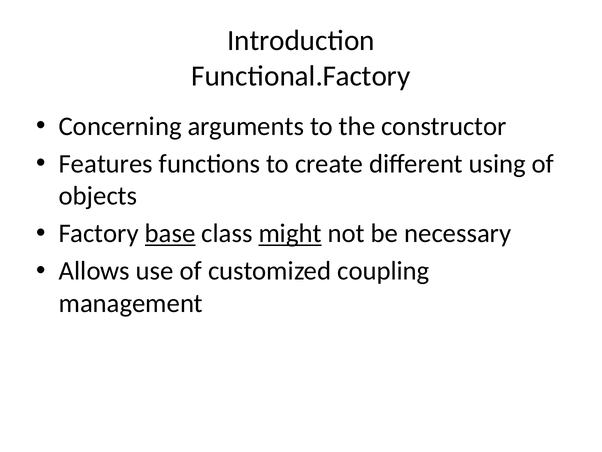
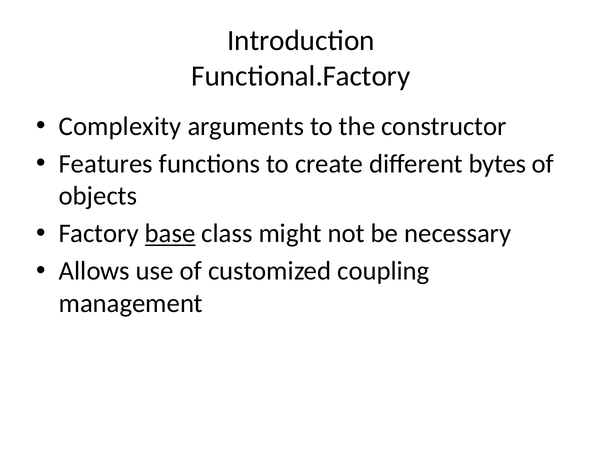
Concerning: Concerning -> Complexity (120, 126)
using: using -> bytes (497, 164)
might underline: present -> none (290, 233)
